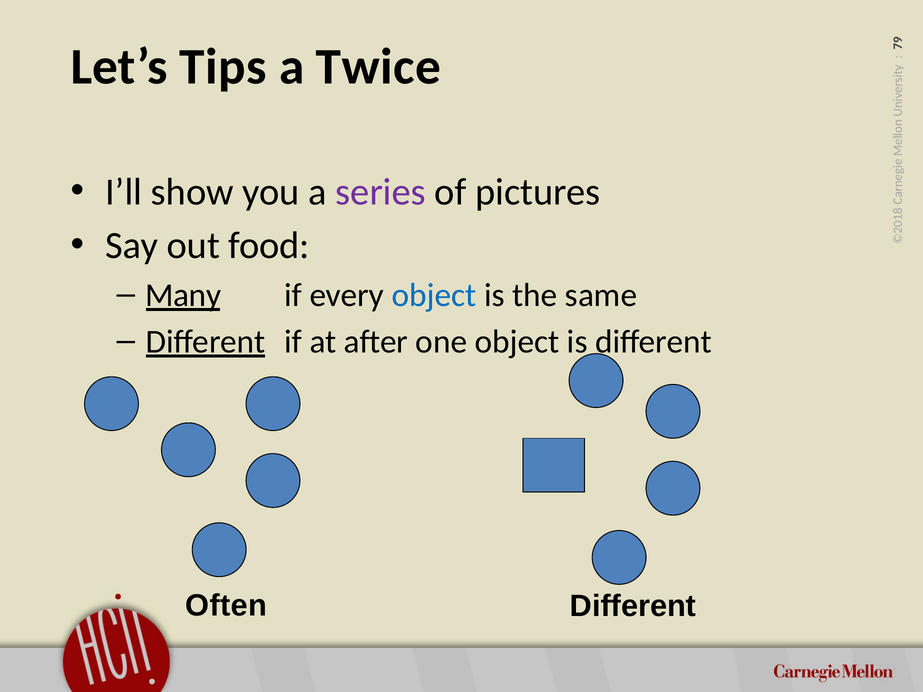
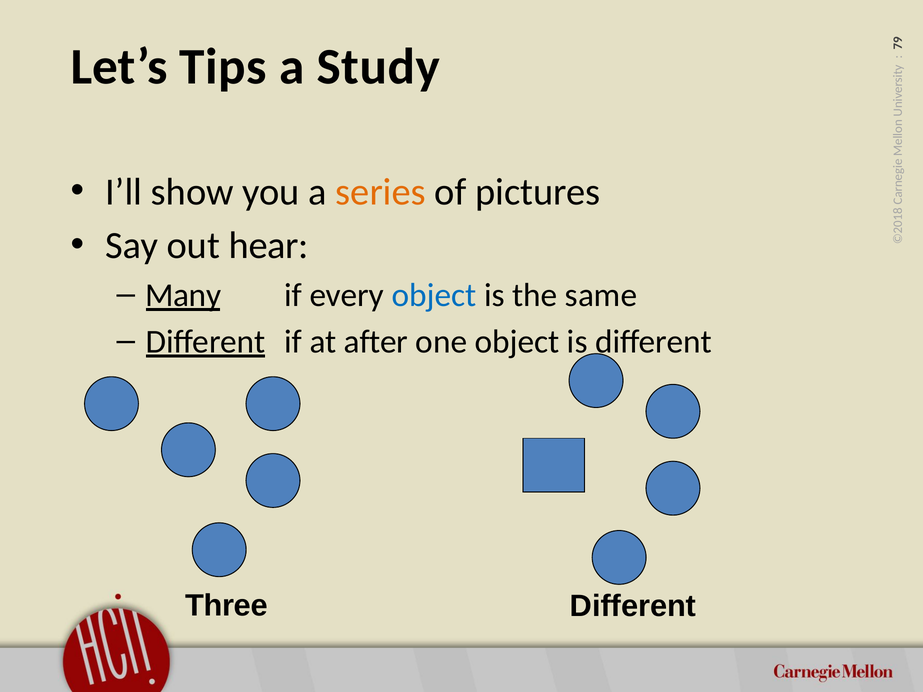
Twice: Twice -> Study (378, 67)
series colour: purple -> orange (381, 192)
food: food -> hear (269, 246)
Often: Often -> Three (227, 606)
